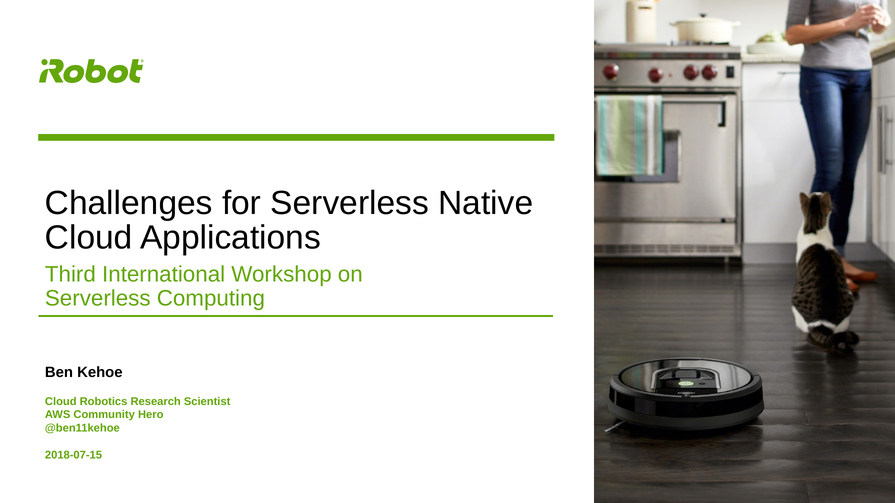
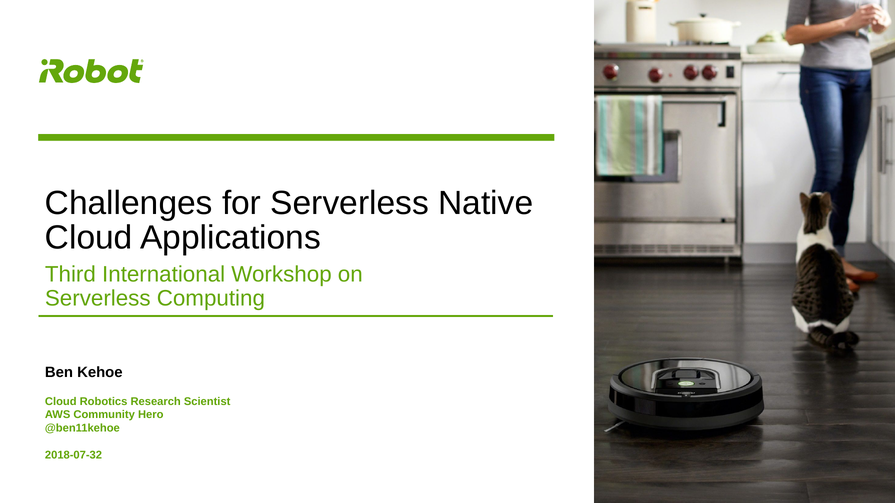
2018-07-15: 2018-07-15 -> 2018-07-32 (73, 455)
